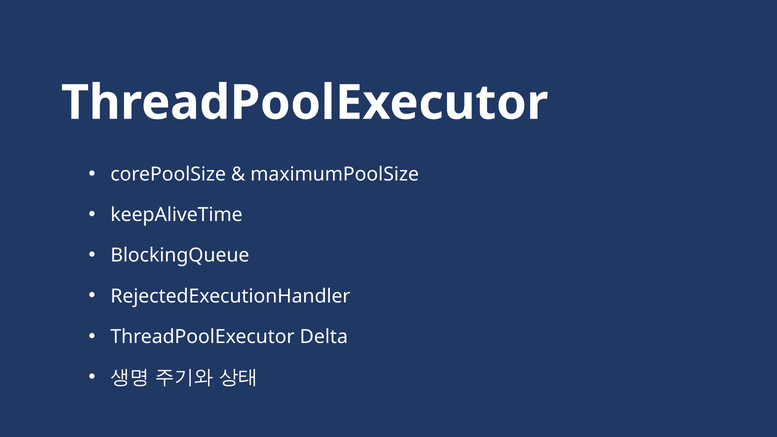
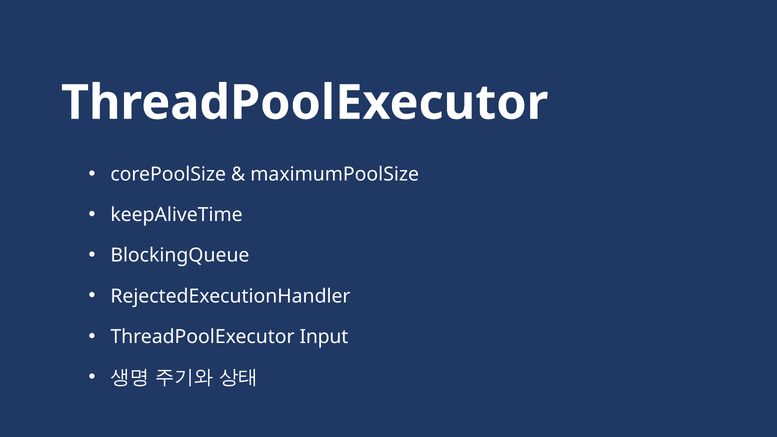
Delta: Delta -> Input (324, 337)
